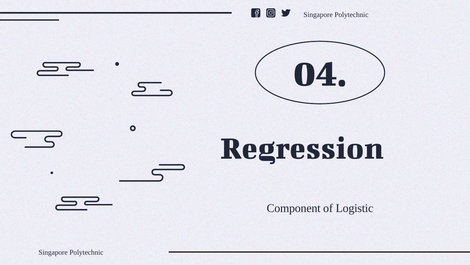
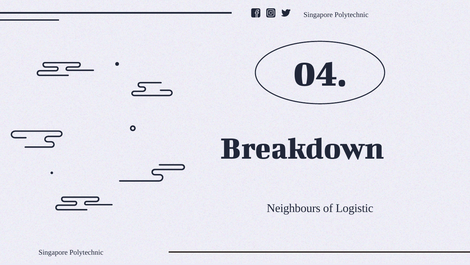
Regression: Regression -> Breakdown (302, 148)
Component: Component -> Neighbours (294, 208)
